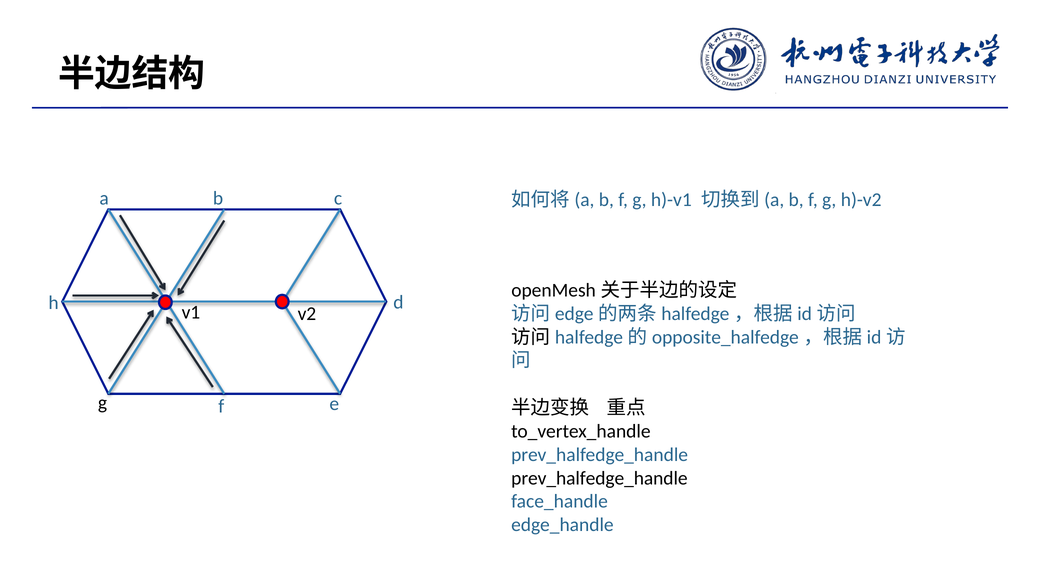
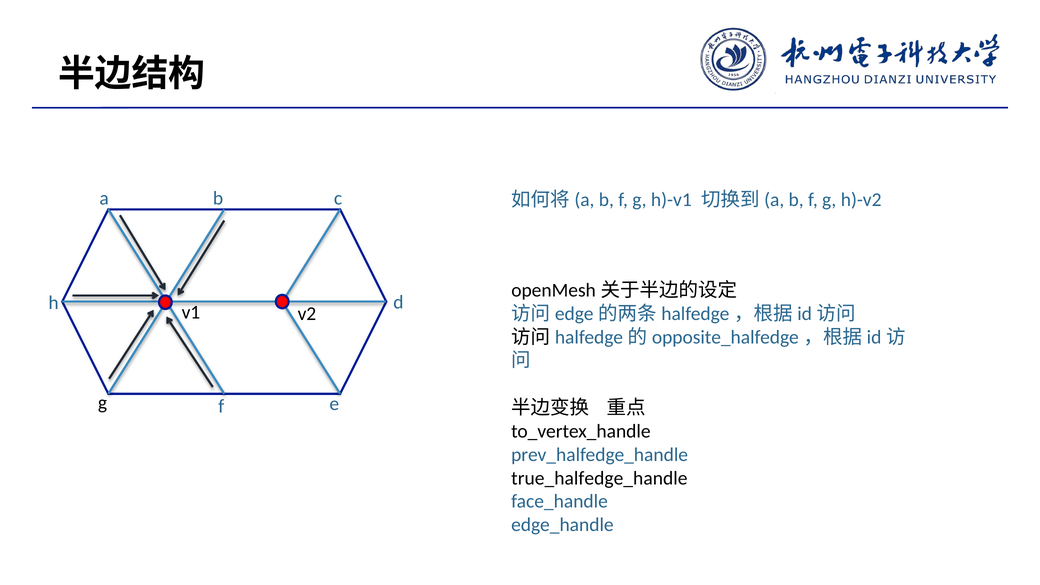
prev_halfedge_handle: prev_halfedge_handle -> true_halfedge_handle (599, 478)
